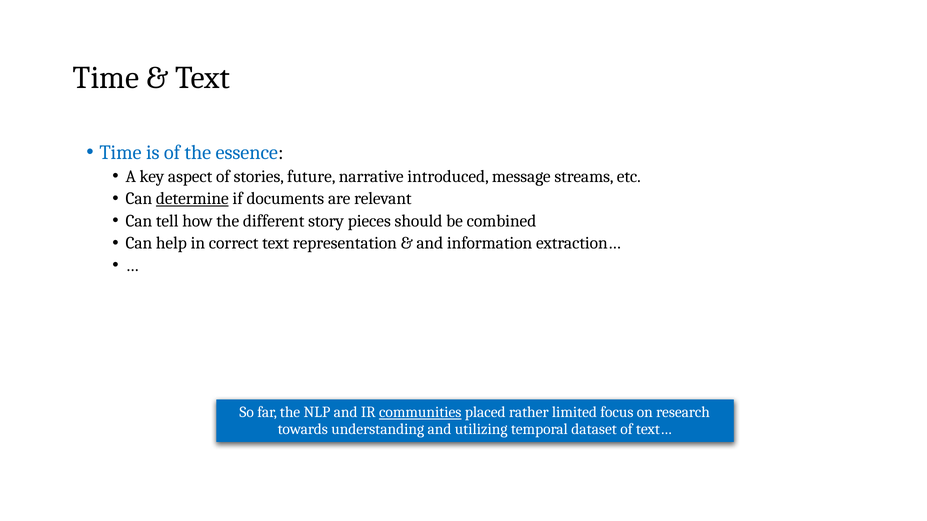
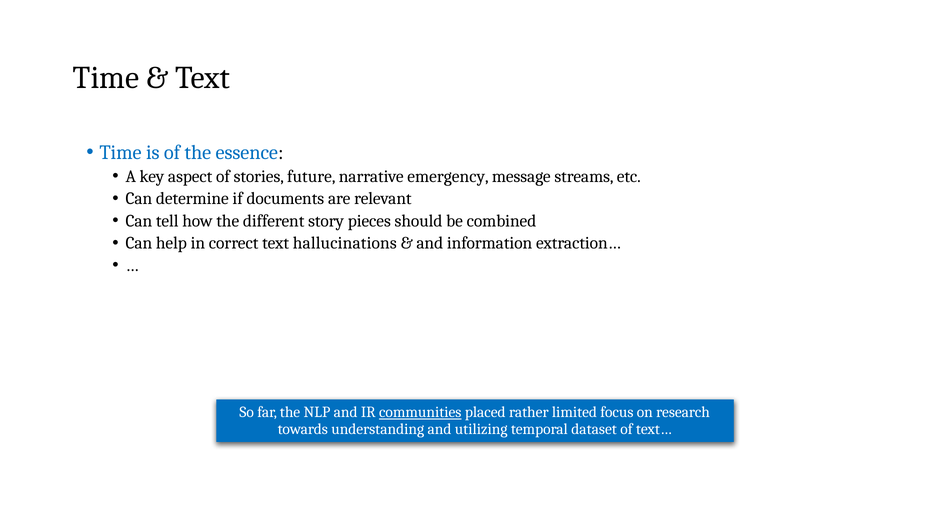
introduced: introduced -> emergency (448, 176)
determine underline: present -> none (192, 199)
representation: representation -> hallucinations (345, 243)
